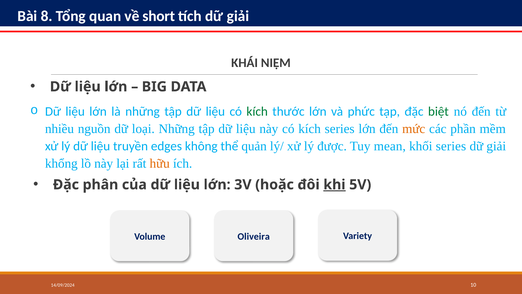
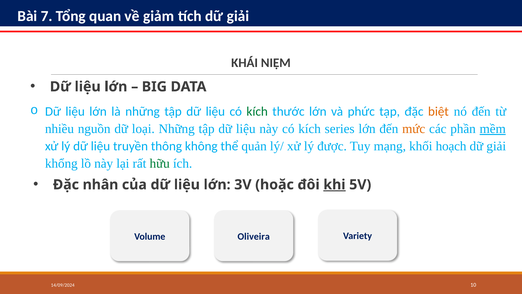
8: 8 -> 7 (47, 16)
short: short -> giảm (159, 16)
biệt colour: green -> orange (438, 112)
mềm underline: none -> present (493, 129)
edges: edges -> thông (166, 146)
mean: mean -> mạng (390, 146)
khối series: series -> hoạch (451, 146)
hữu colour: orange -> green (160, 163)
phân: phân -> nhân (100, 184)
